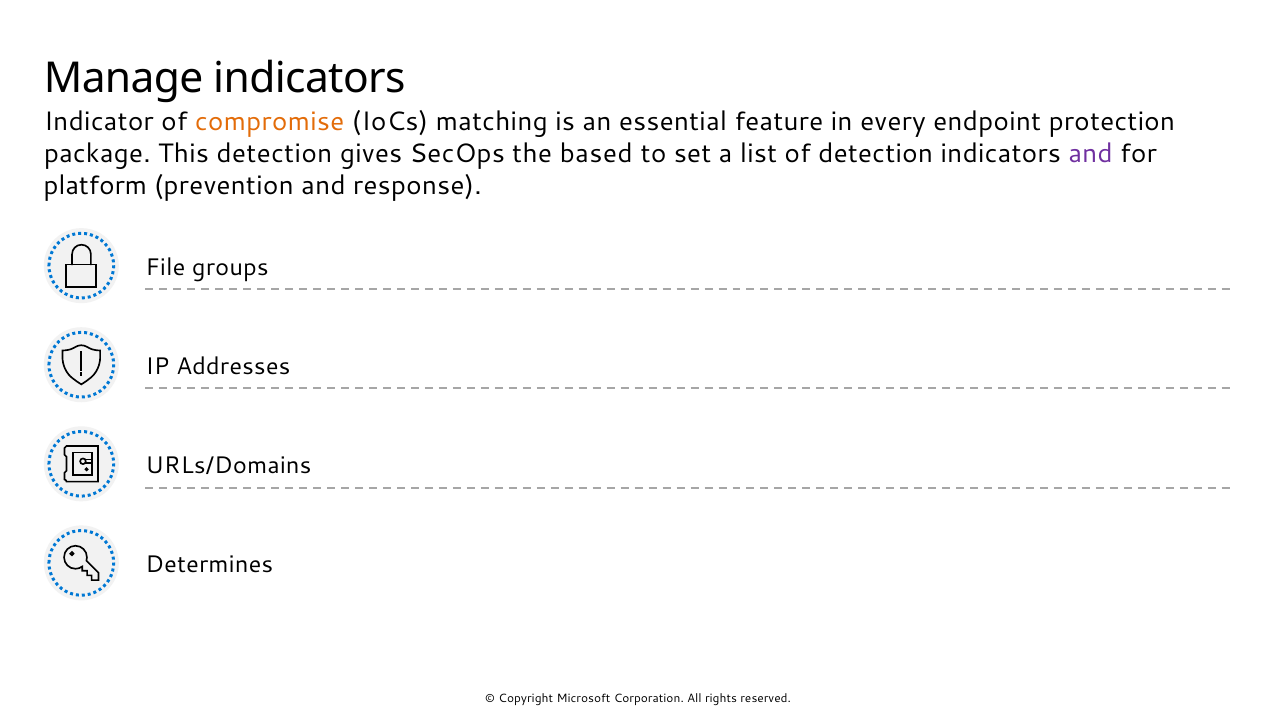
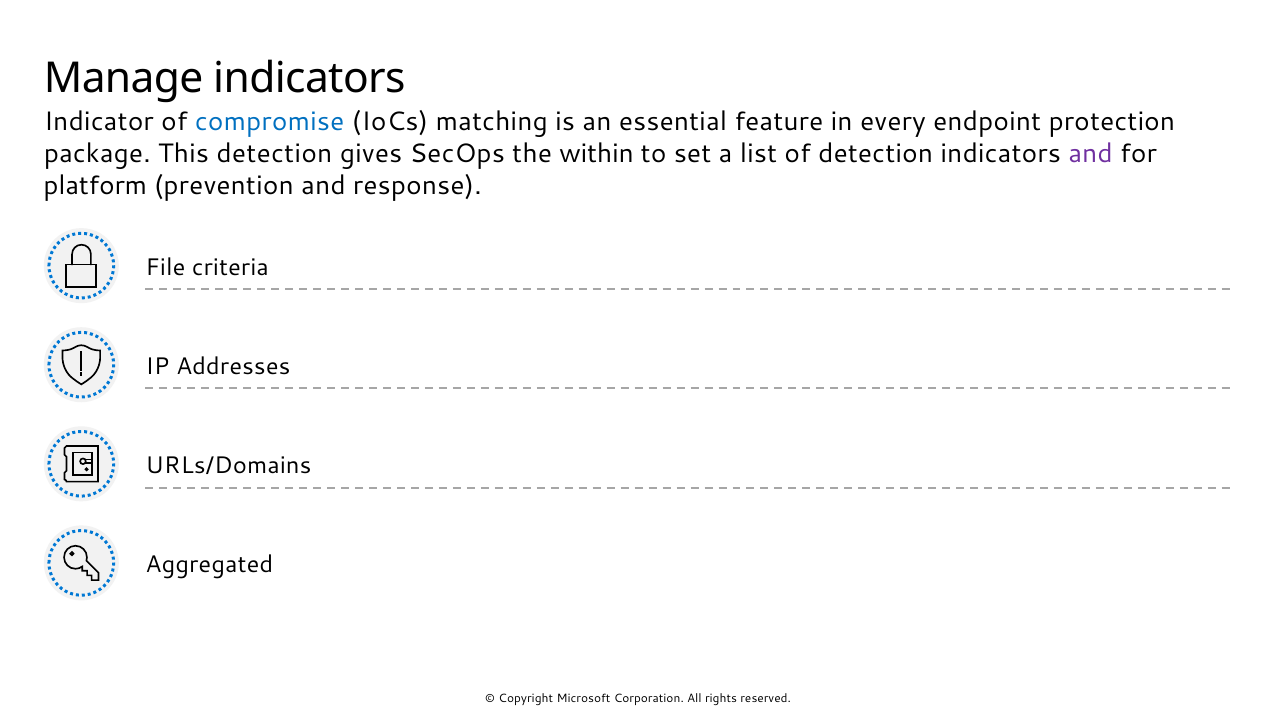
compromise colour: orange -> blue (270, 122)
based: based -> within (596, 153)
groups: groups -> criteria (230, 267)
Determines: Determines -> Aggregated (209, 564)
